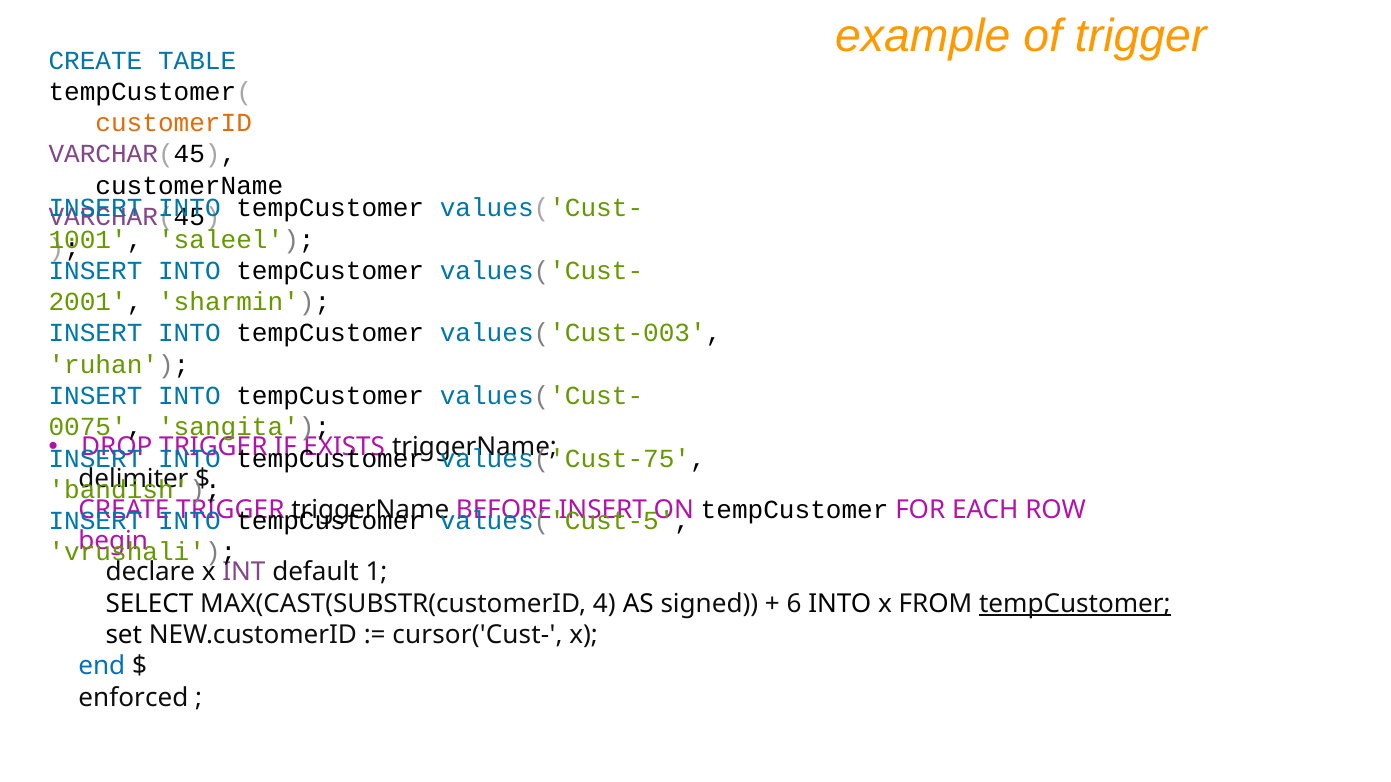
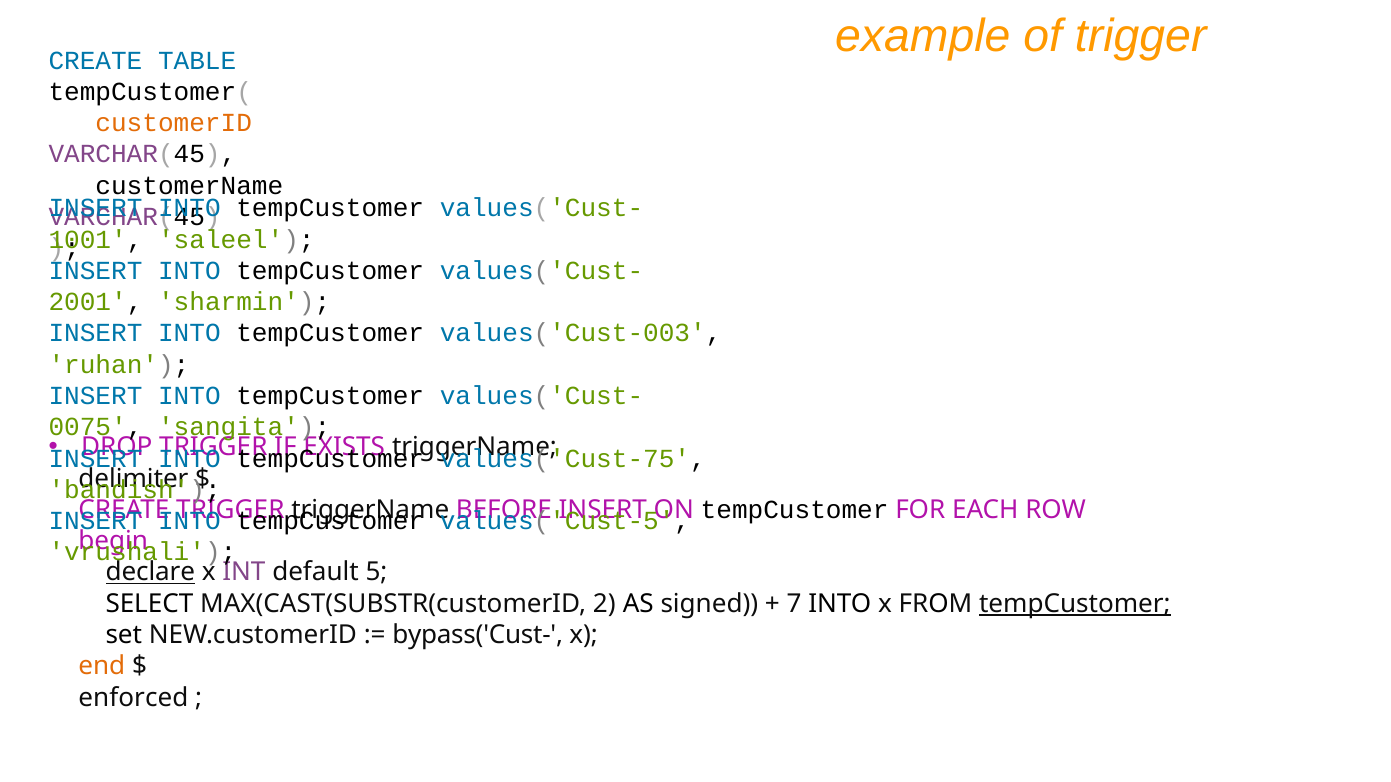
declare underline: none -> present (150, 573)
1: 1 -> 5 (377, 573)
4: 4 -> 2 (604, 604)
6: 6 -> 7 (794, 604)
cursor('Cust-: cursor('Cust- -> bypass('Cust- (478, 635)
end colour: blue -> orange (102, 667)
